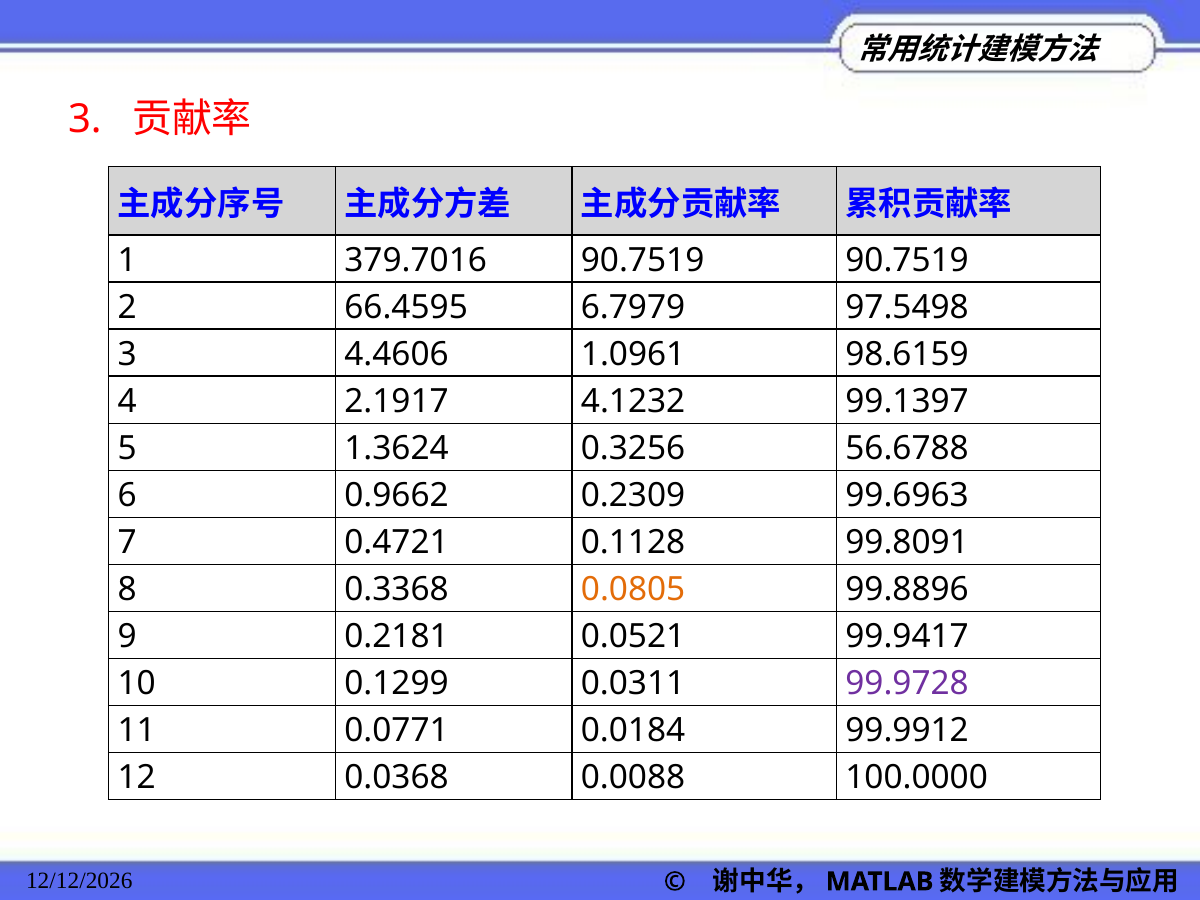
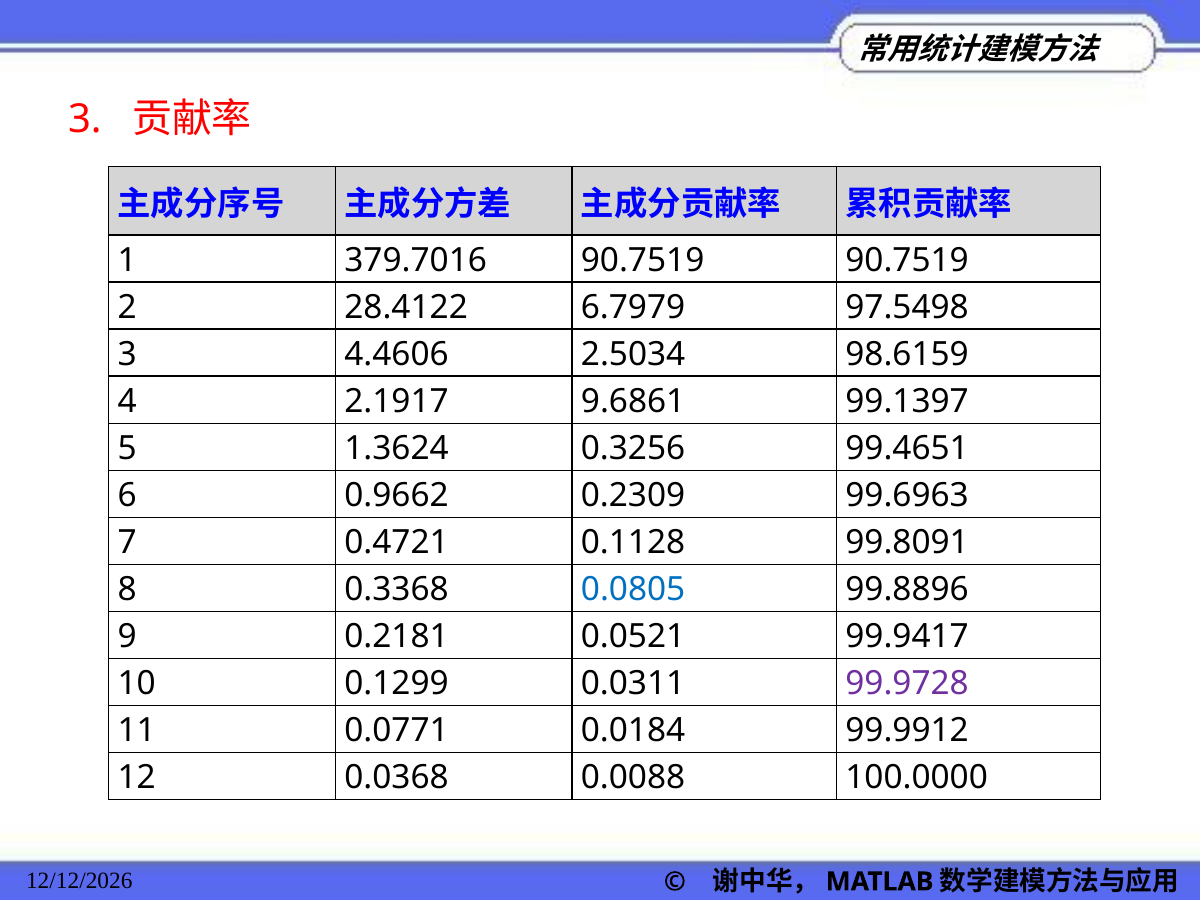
66.4595: 66.4595 -> 28.4122 (406, 308)
1.0961: 1.0961 -> 2.5034 (633, 355)
4.1232: 4.1232 -> 9.6861 (633, 402)
56.6788: 56.6788 -> 99.4651 (907, 449)
0.0805 colour: orange -> blue (633, 590)
